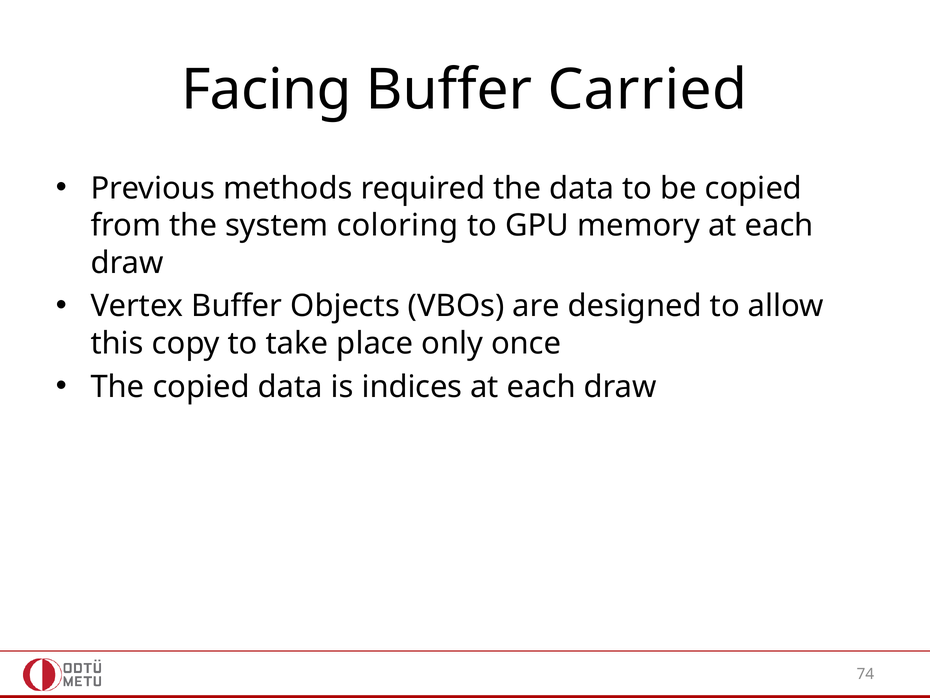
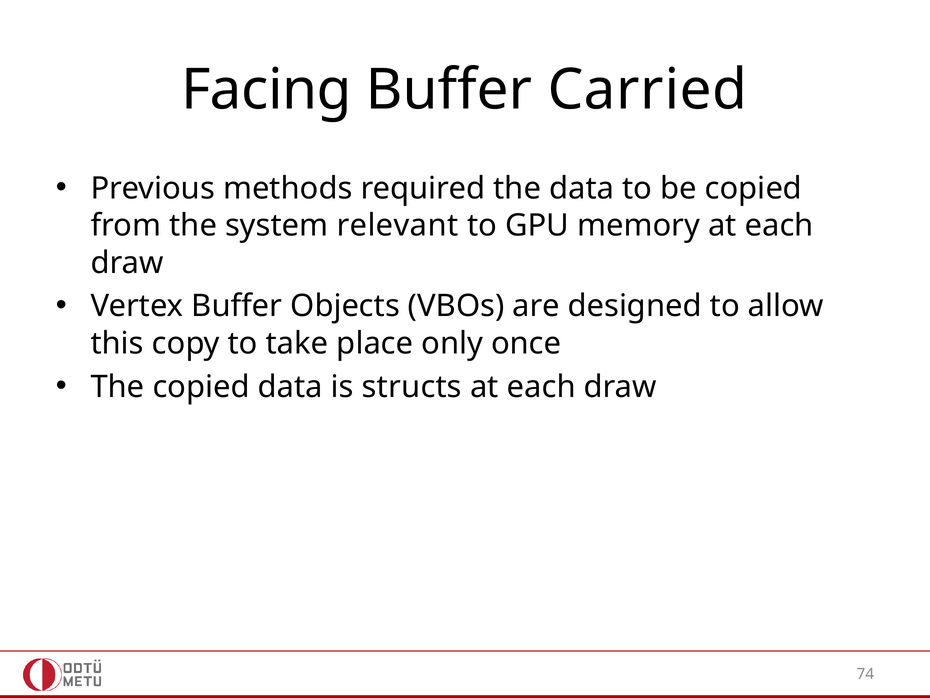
coloring: coloring -> relevant (397, 225)
indices: indices -> structs (412, 387)
